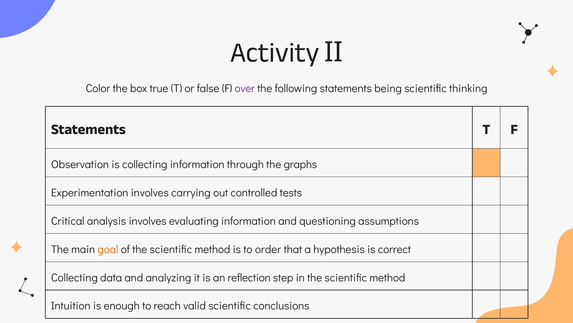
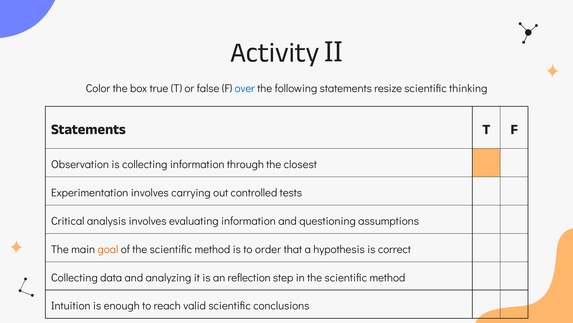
over colour: purple -> blue (245, 88)
being: being -> resize (388, 88)
graphs: graphs -> closest (300, 164)
